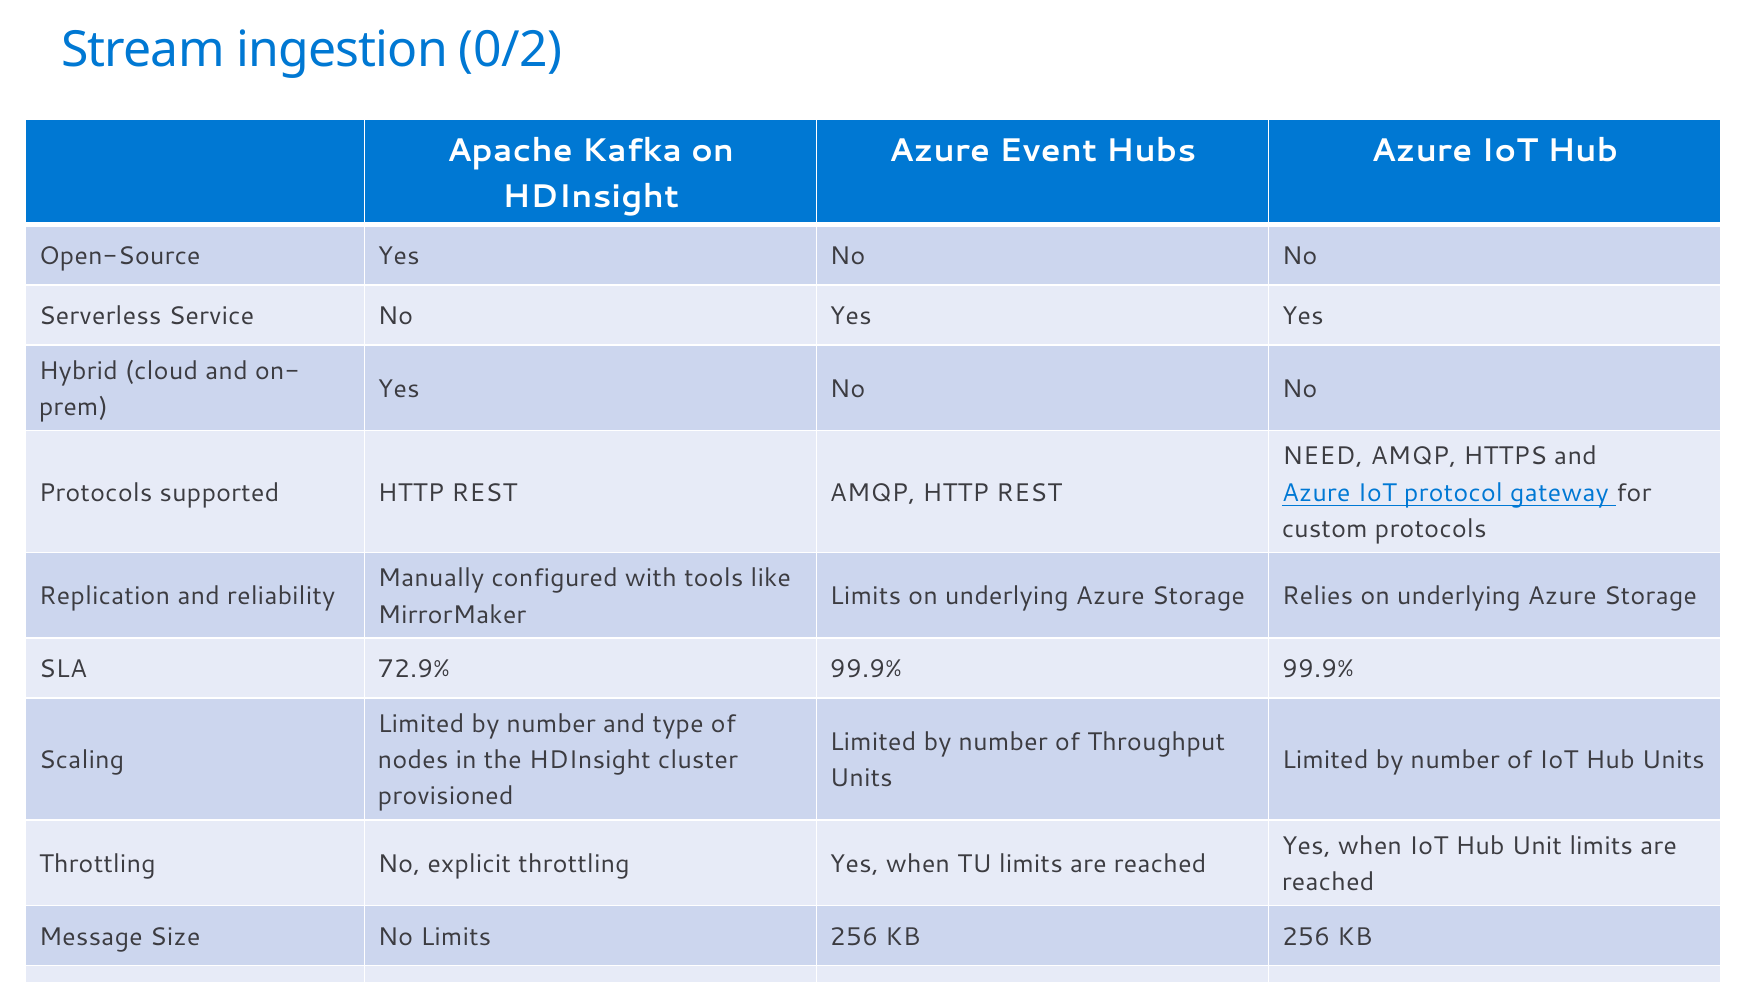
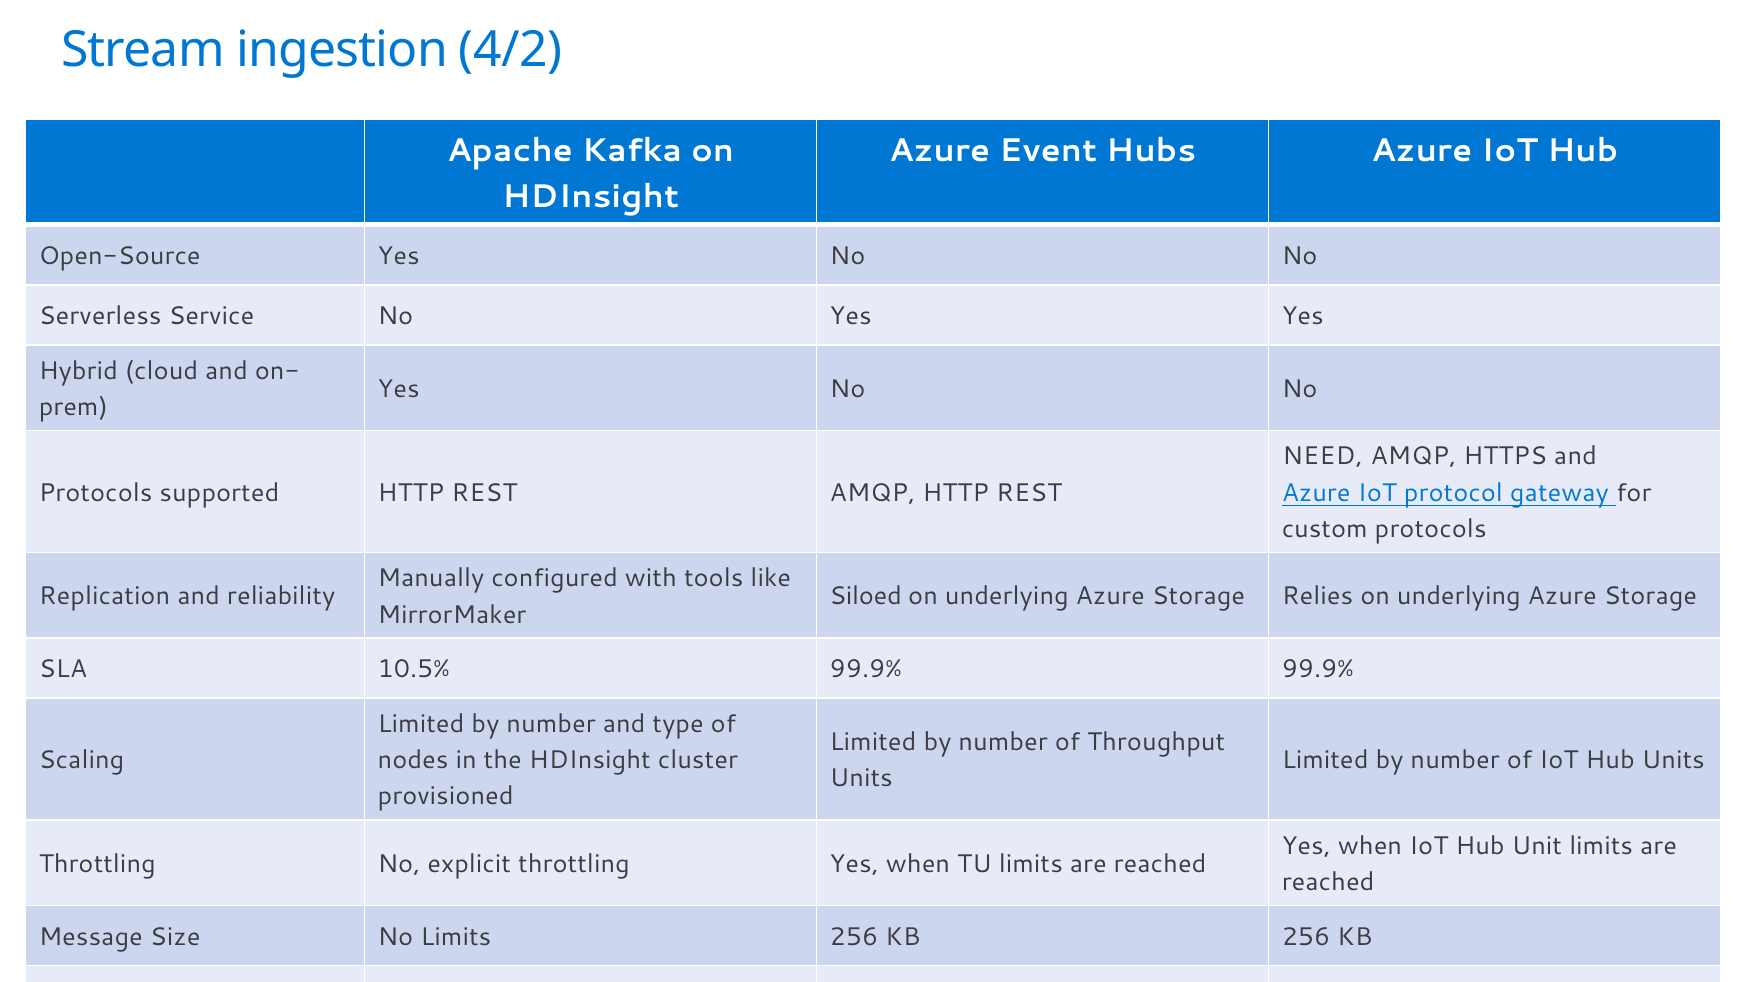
0/2: 0/2 -> 4/2 (511, 50)
Limits: Limits -> Siloed (866, 597)
72.9%: 72.9% -> 10.5% (414, 670)
